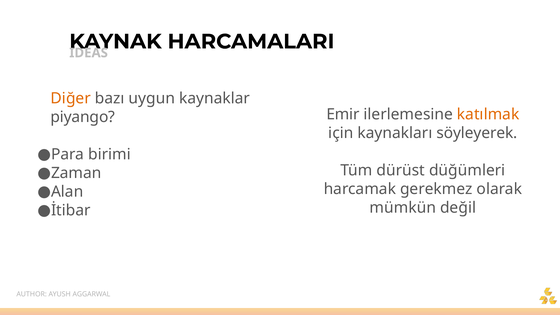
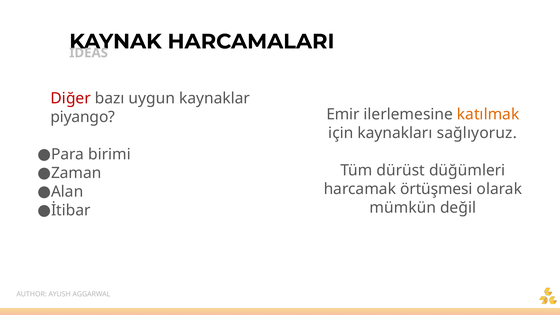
Diğer colour: orange -> red (71, 98)
söyleyerek: söyleyerek -> sağlıyoruz (477, 133)
gerekmez: gerekmez -> örtüşmesi (436, 189)
